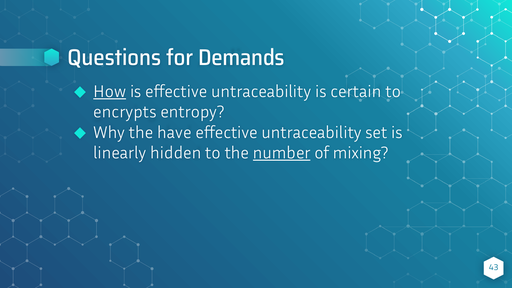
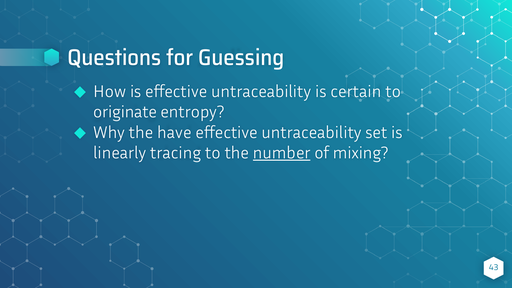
Demands: Demands -> Guessing (241, 58)
How underline: present -> none (110, 92)
encrypts: encrypts -> originate (125, 112)
hidden: hidden -> tracing (176, 153)
